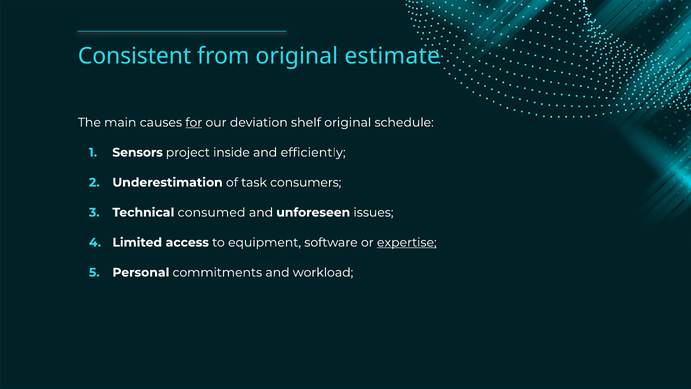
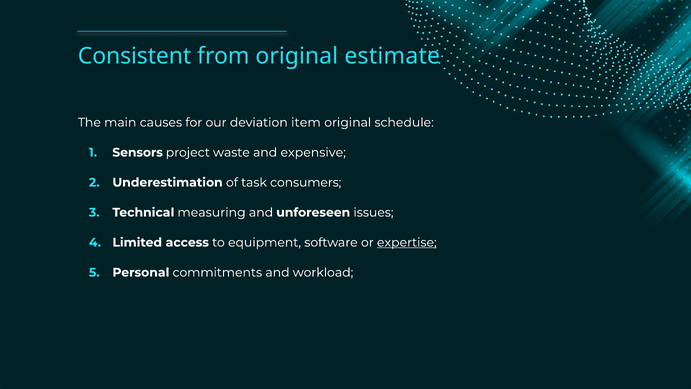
for underline: present -> none (194, 122)
shelf: shelf -> item (306, 122)
inside: inside -> waste (231, 152)
efficiently: efficiently -> expensive (313, 152)
consumed: consumed -> measuring (212, 212)
